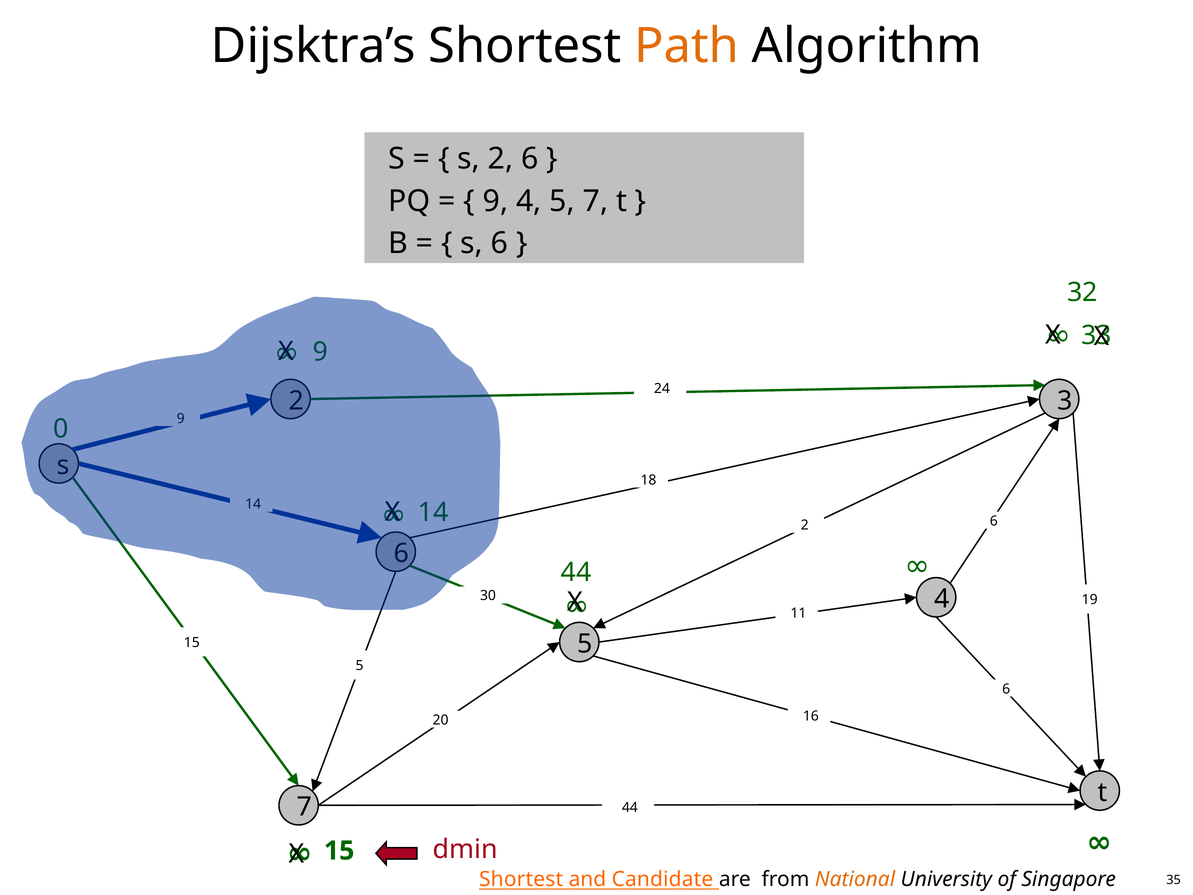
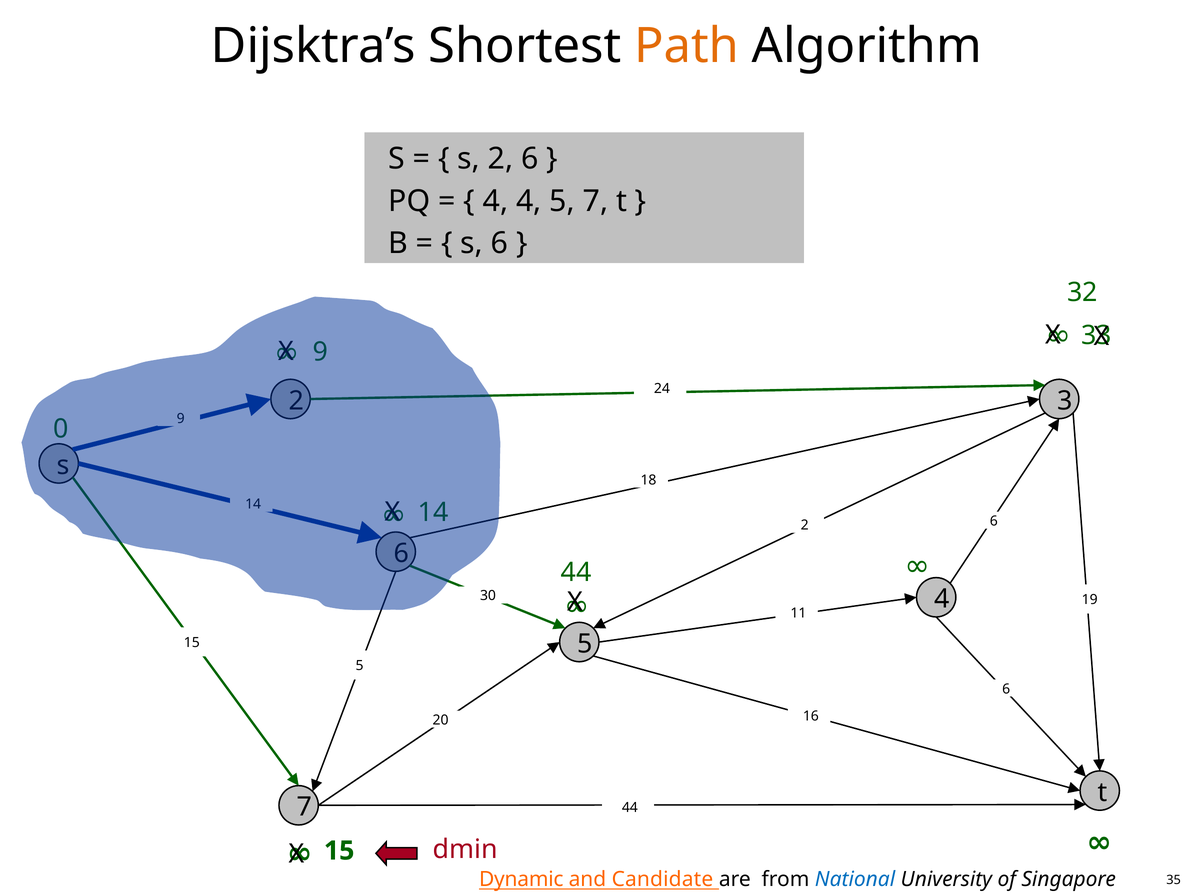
9: 9 -> 4 (495, 201)
Shortest: Shortest -> Dynamic (521, 879)
National colour: orange -> blue (855, 879)
